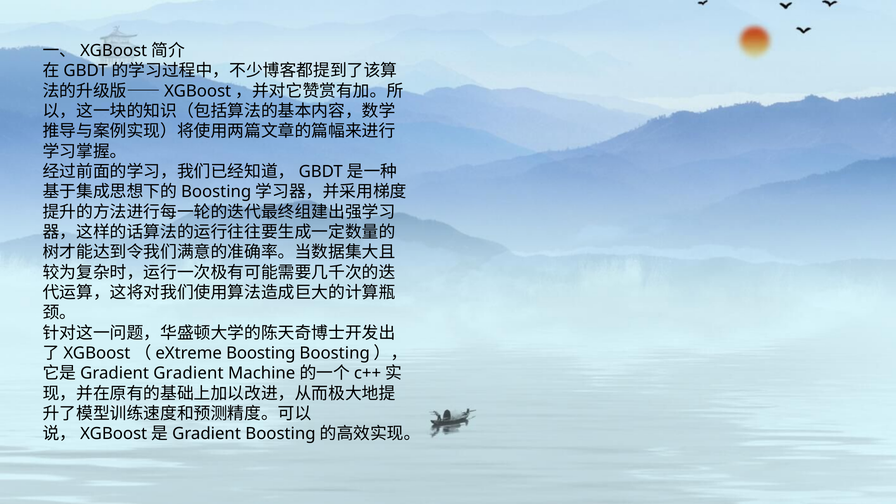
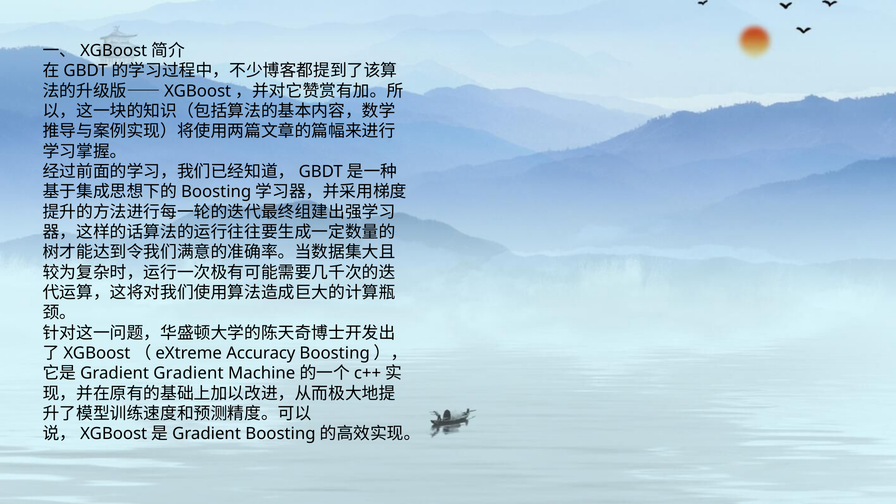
Boosting: Boosting -> Accuracy (261, 353)
